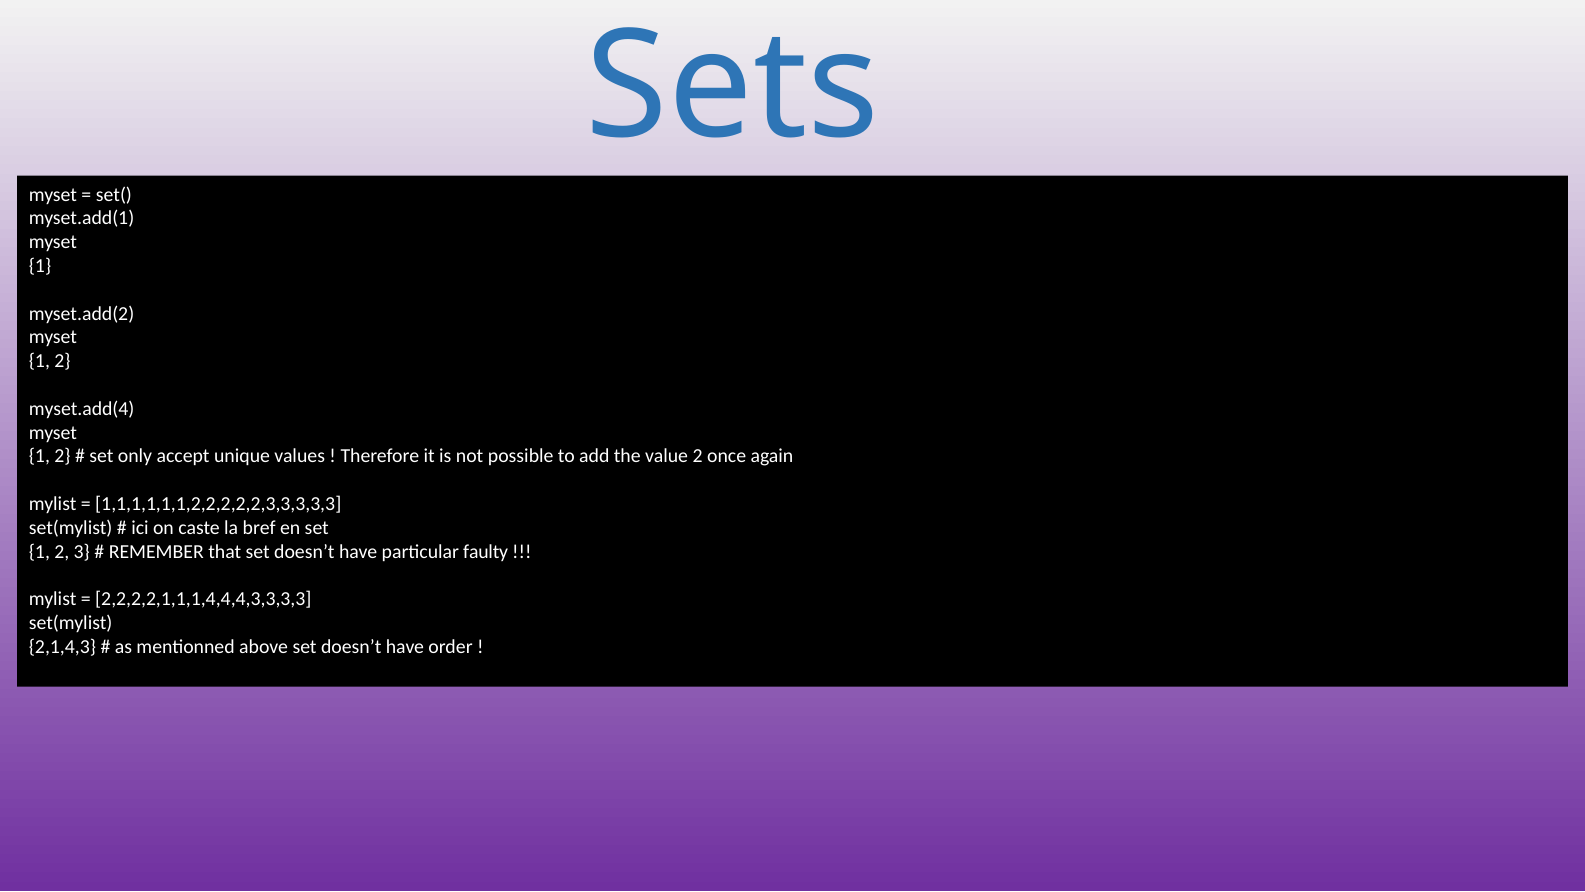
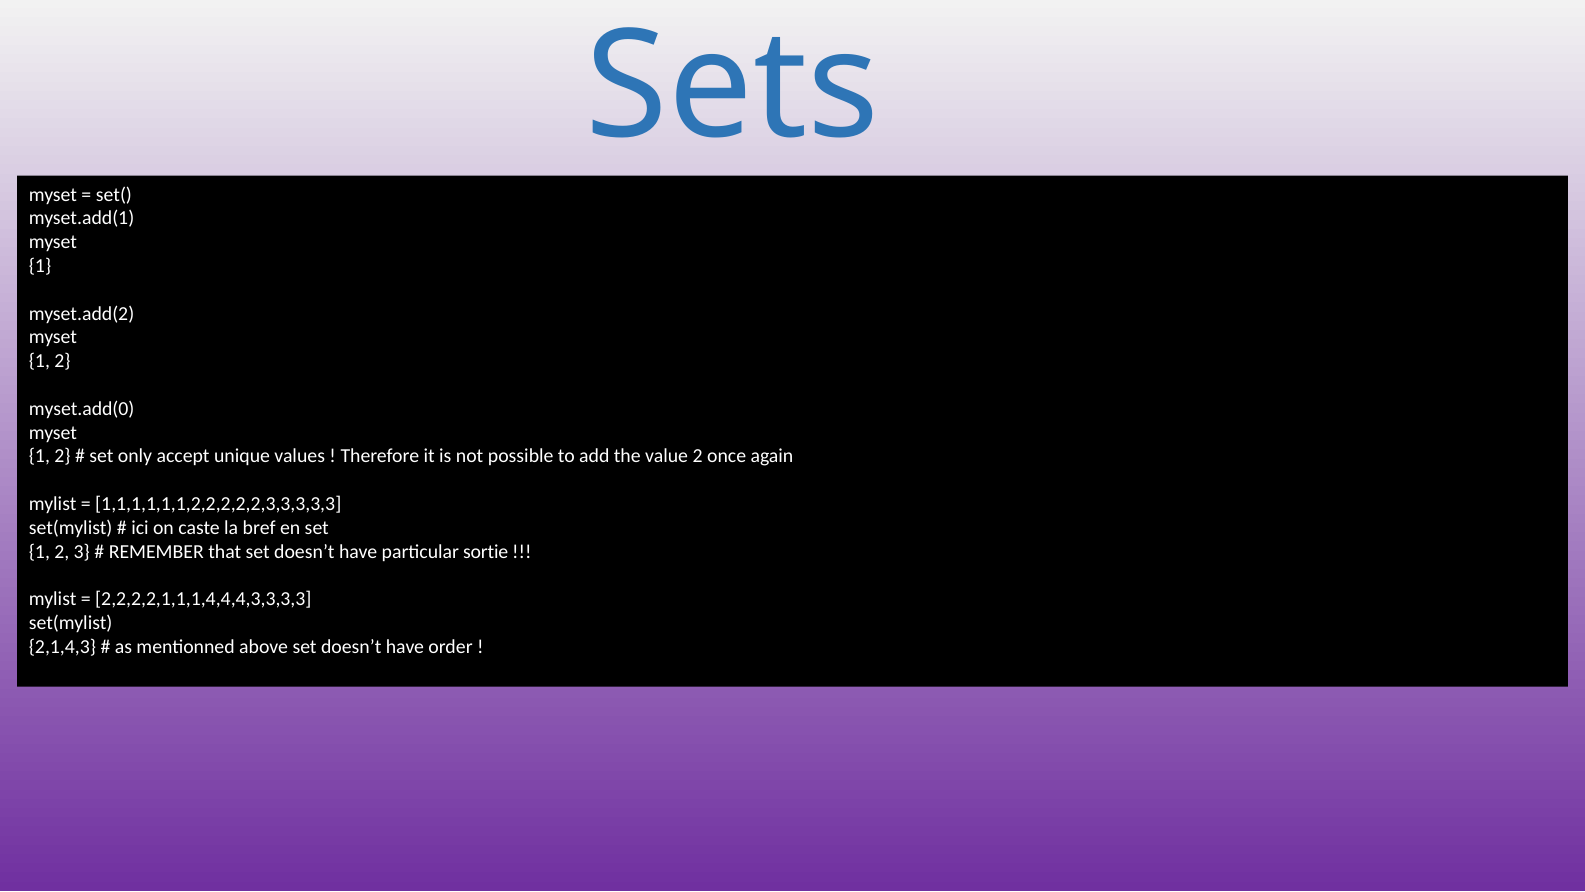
myset.add(4: myset.add(4 -> myset.add(0 (82, 409)
faulty: faulty -> sortie (486, 551)
